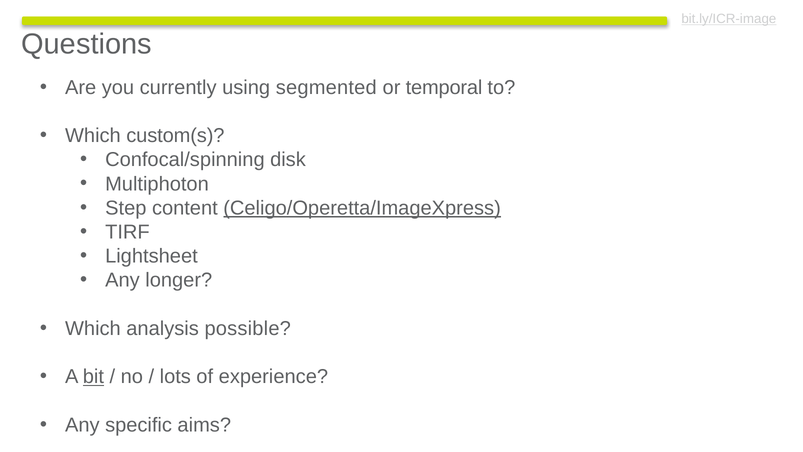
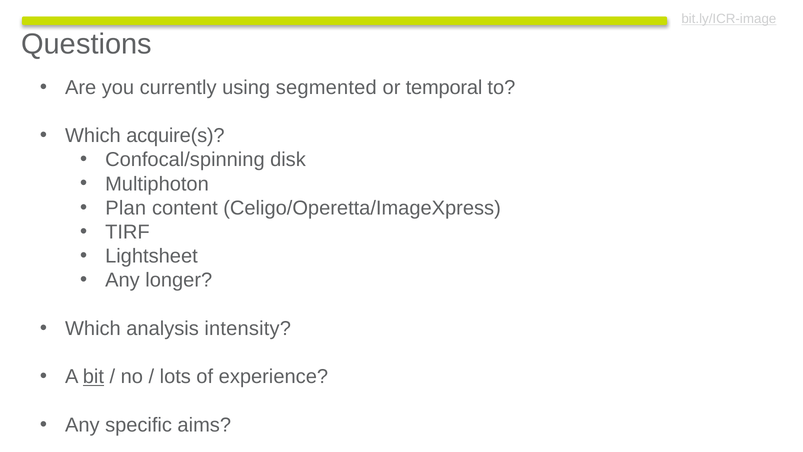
custom(s: custom(s -> acquire(s (175, 136)
Step: Step -> Plan (126, 208)
Celigo/Operetta/ImageXpress underline: present -> none (362, 208)
possible: possible -> intensity (248, 328)
